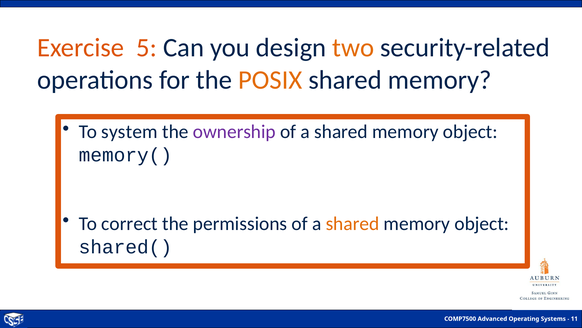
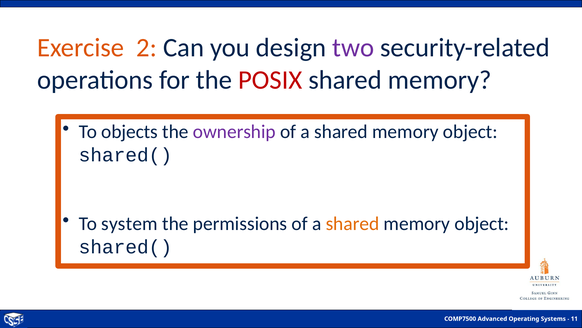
5: 5 -> 2 (147, 48)
two colour: orange -> purple (353, 48)
POSIX colour: orange -> red (270, 80)
system: system -> objects (130, 132)
memory(: memory( -> shared( (126, 155)
correct: correct -> system (129, 223)
